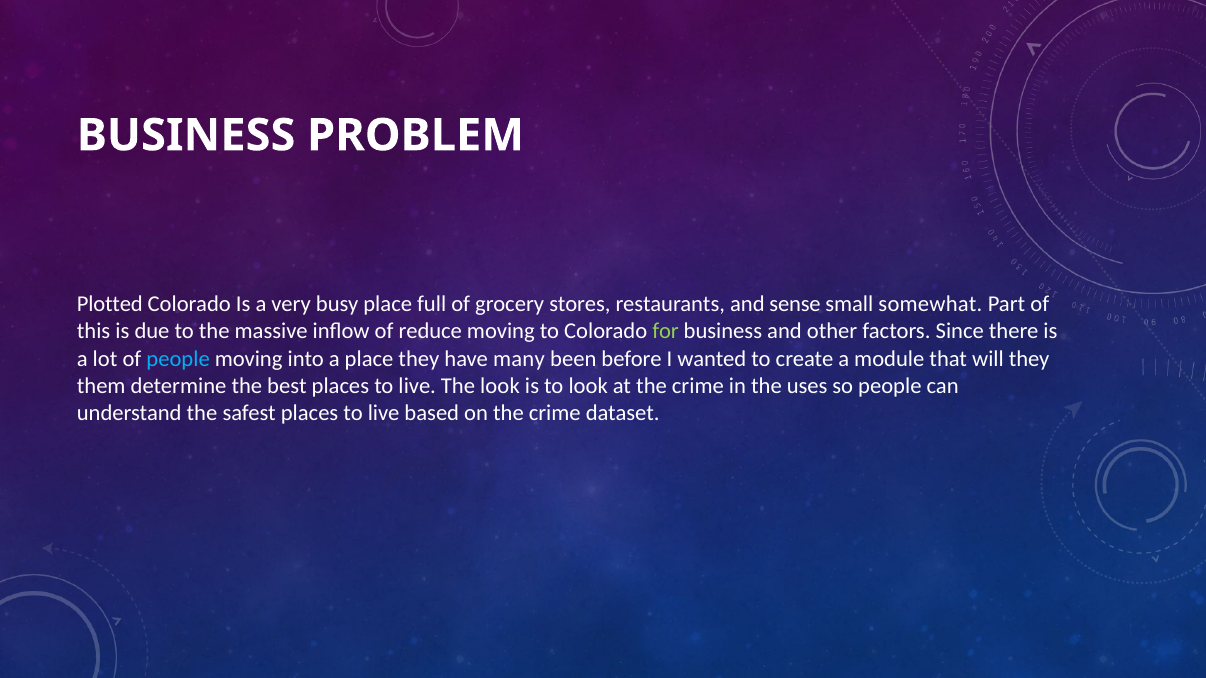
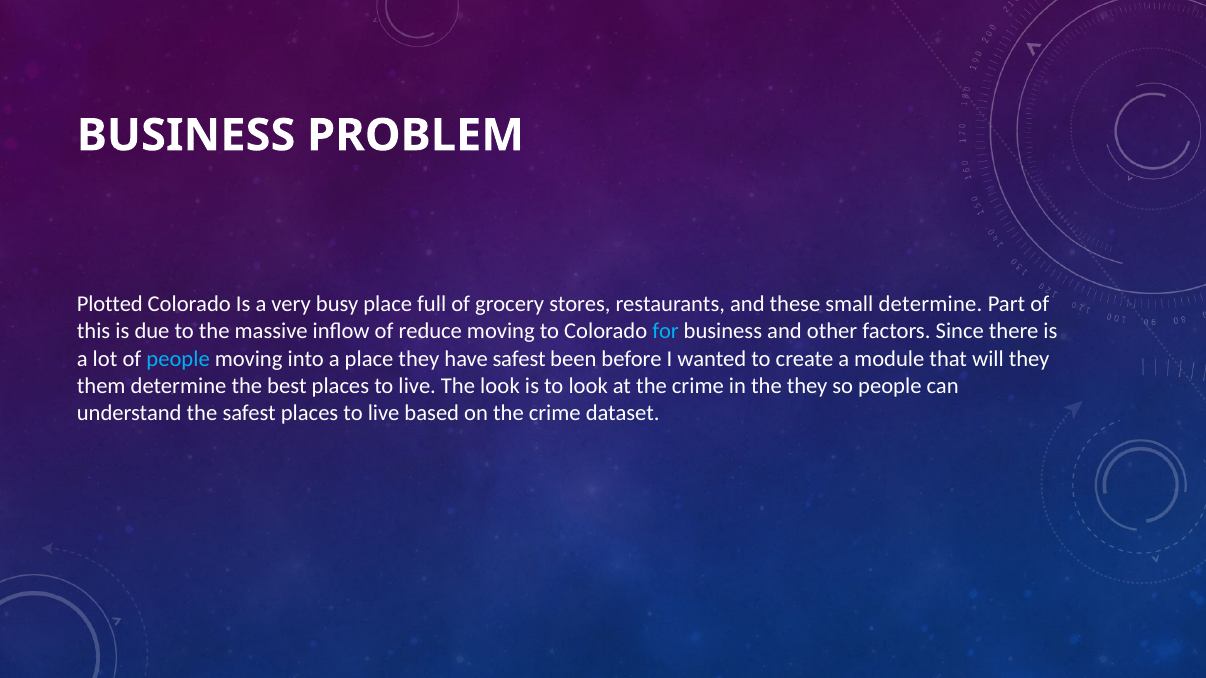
sense: sense -> these (795, 304)
small somewhat: somewhat -> determine (930, 304)
for colour: light green -> light blue (665, 332)
have many: many -> safest (519, 359)
the uses: uses -> they (807, 386)
